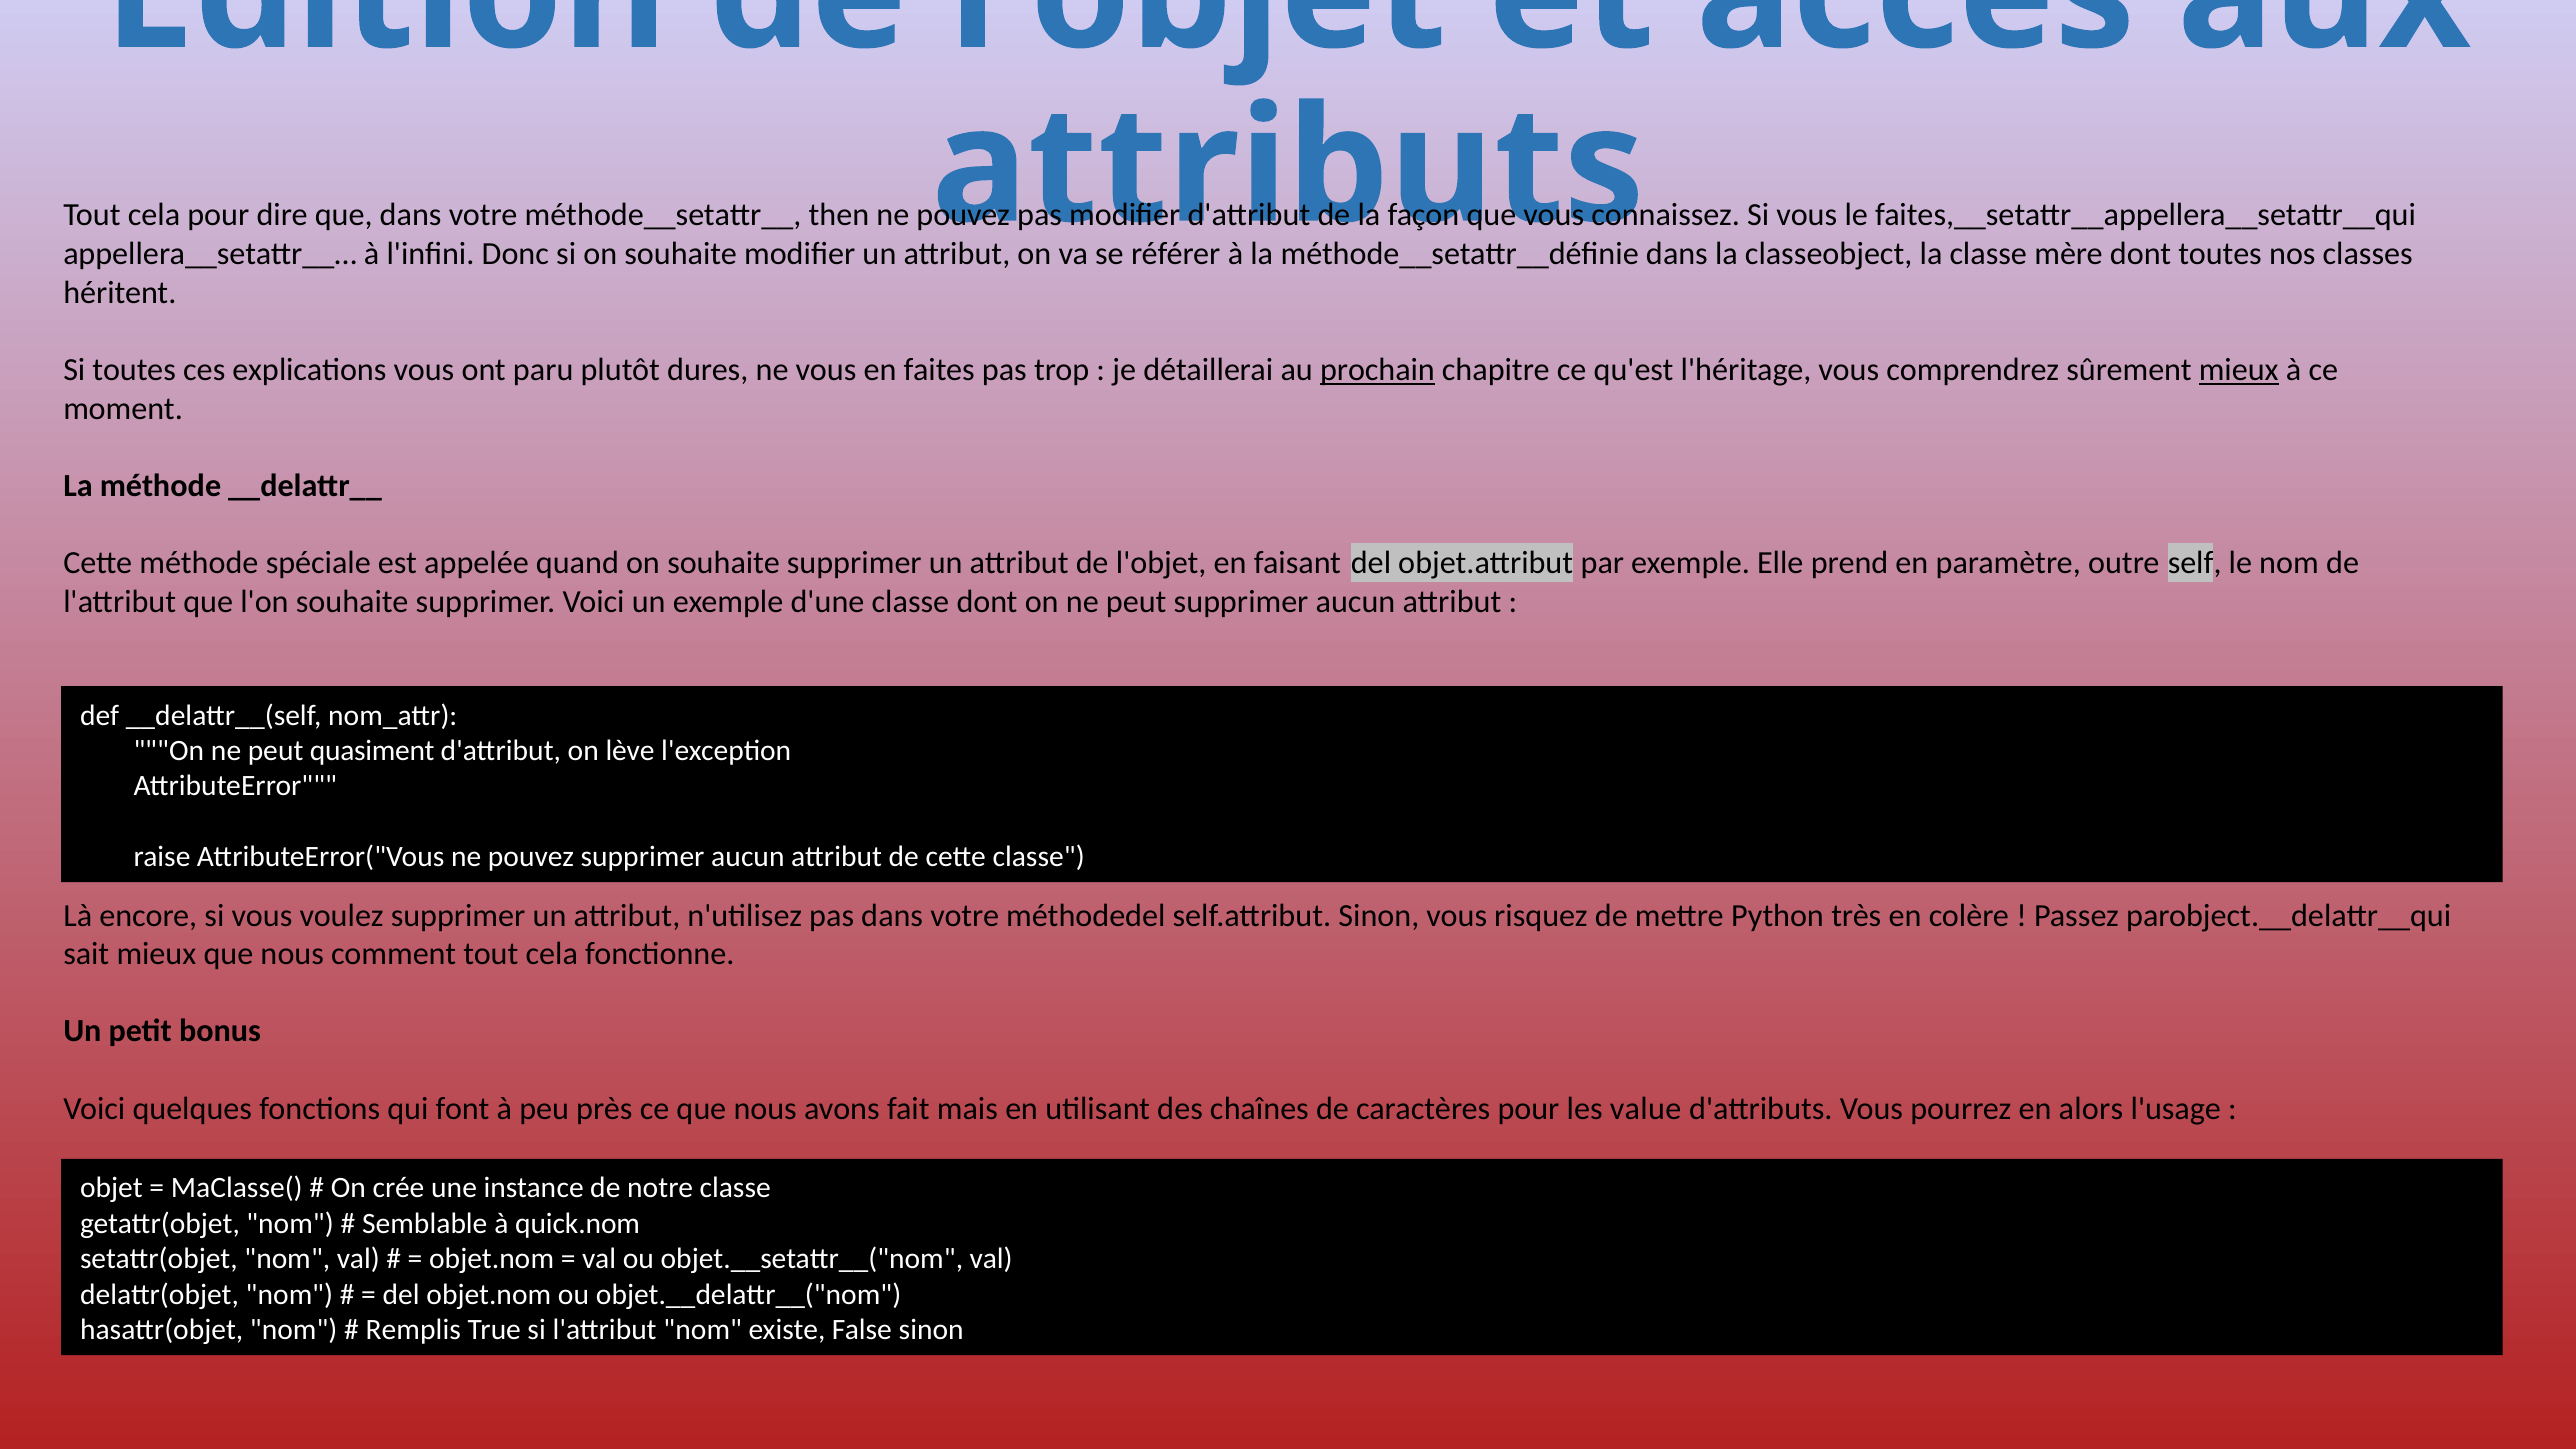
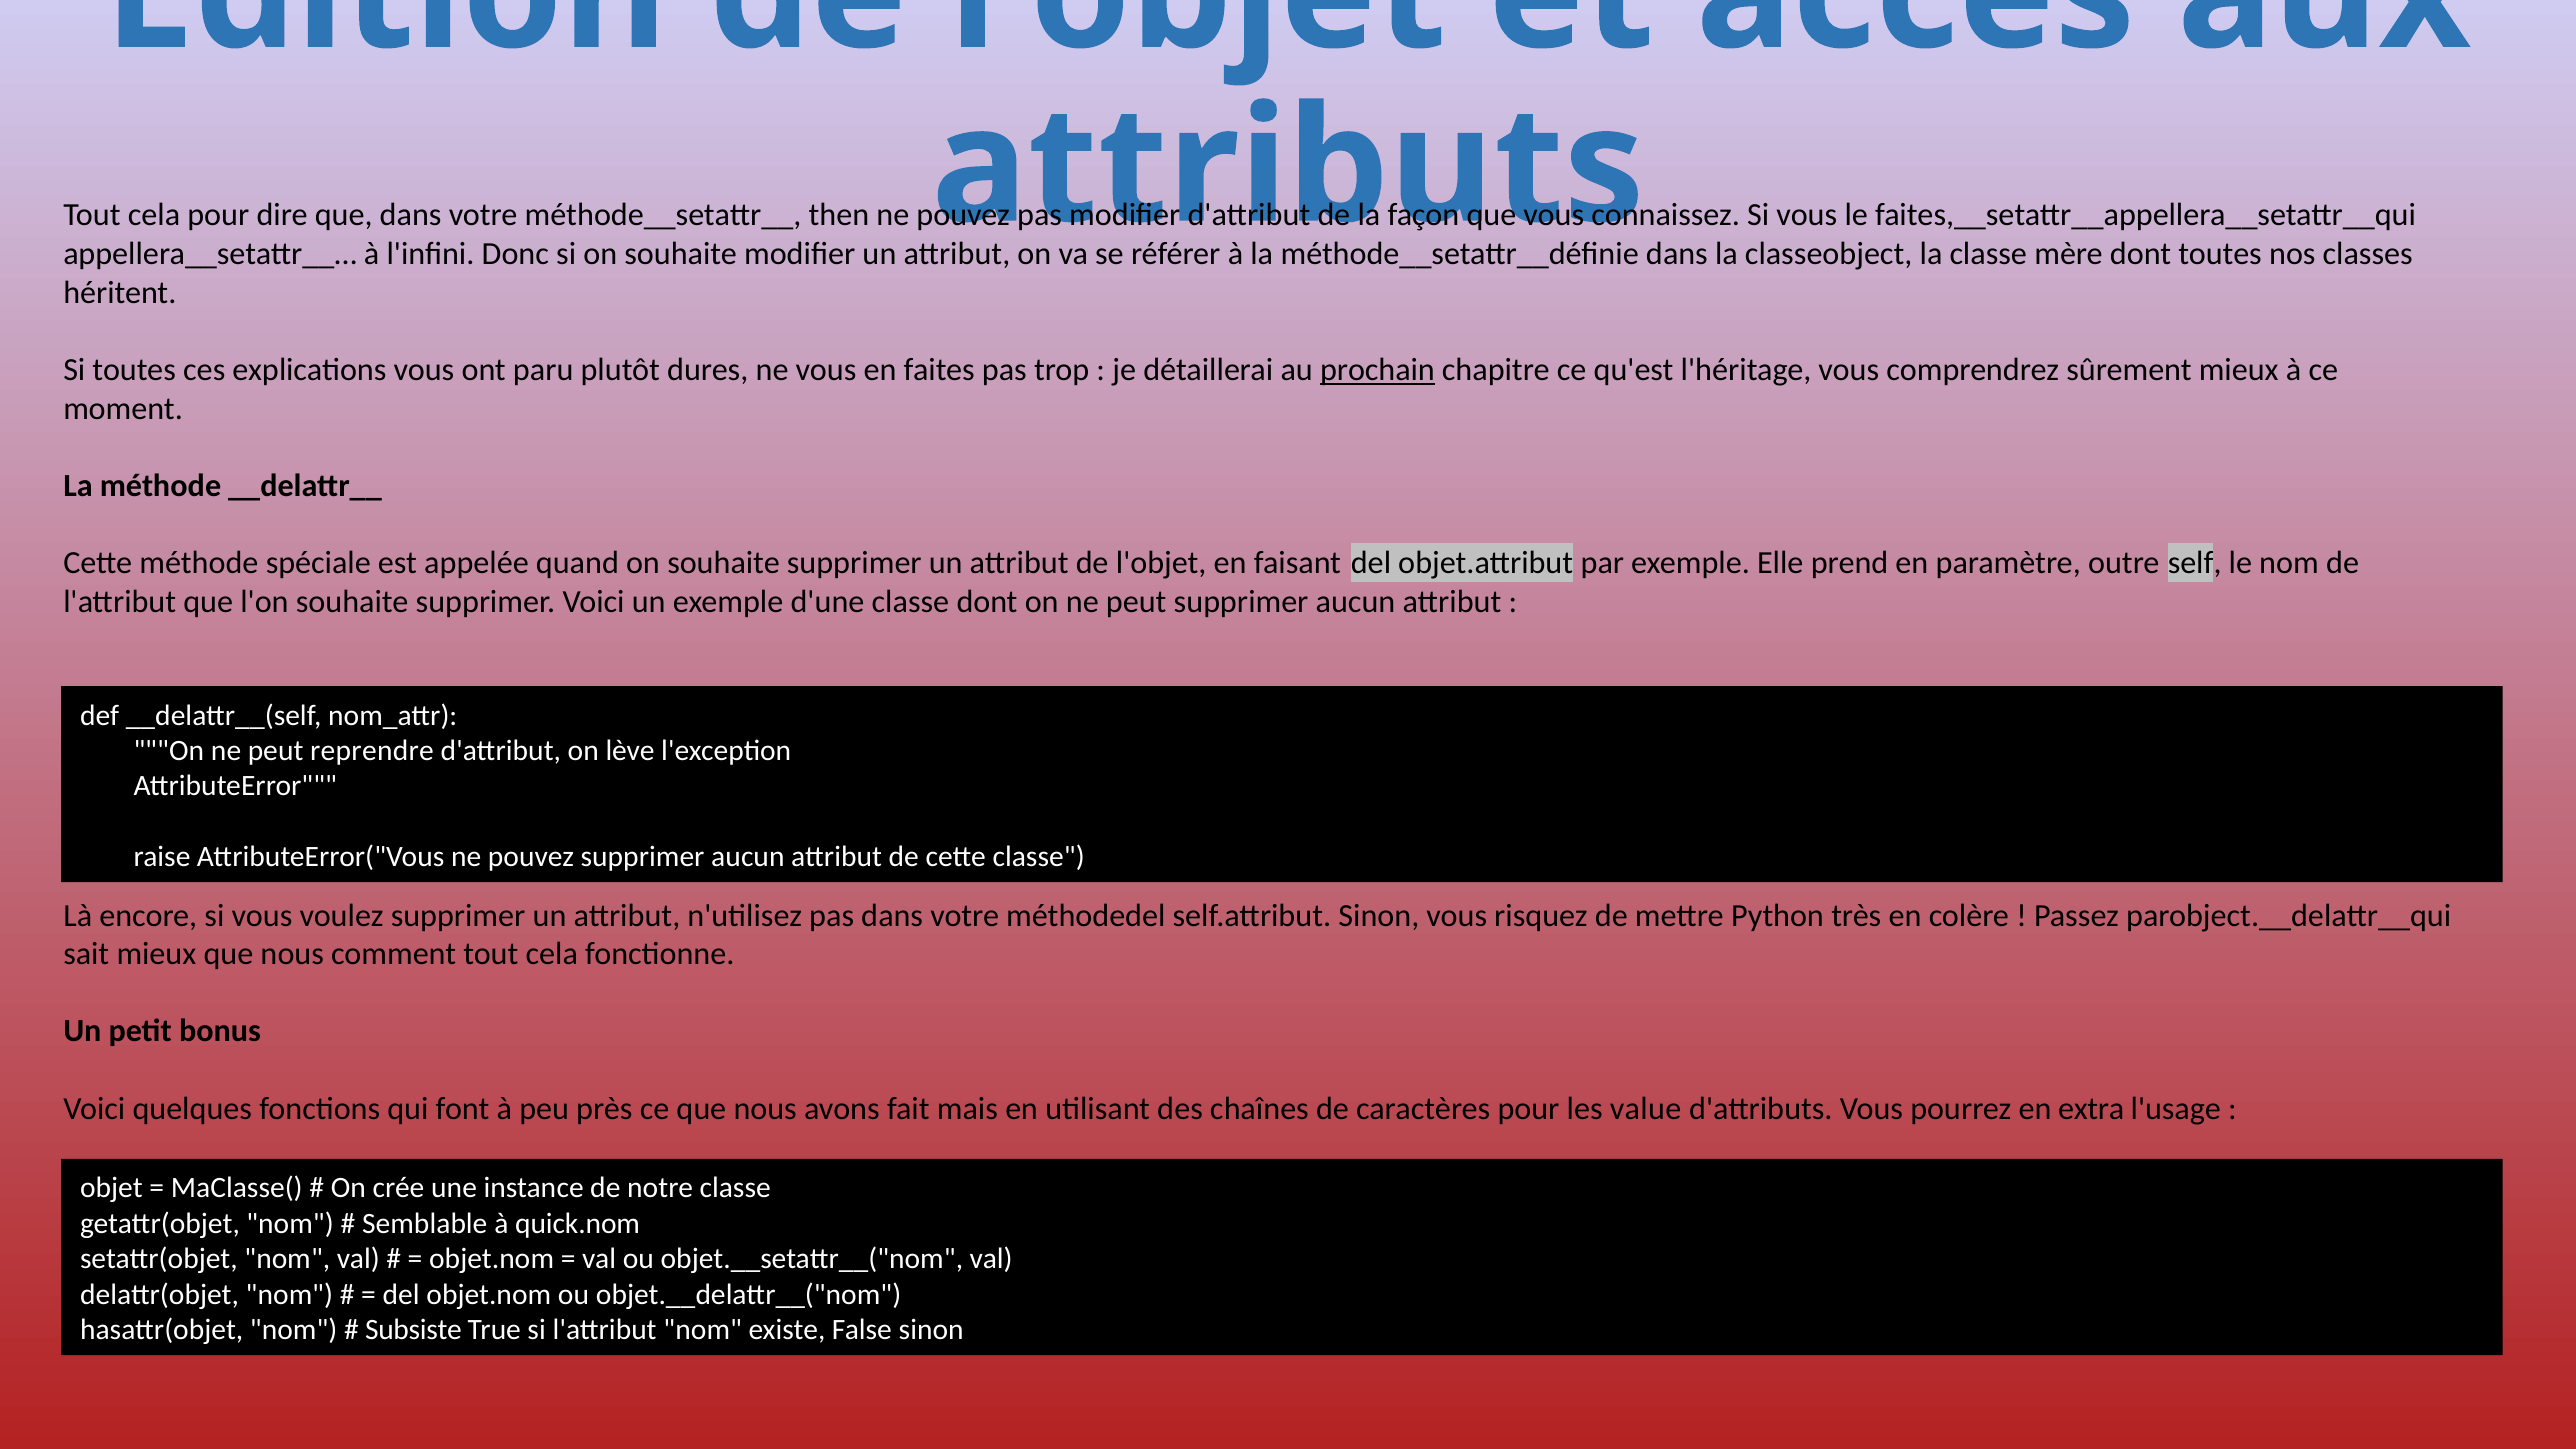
mieux underline: present -> none (2239, 370)
quasiment: quasiment -> reprendre (372, 751)
alors: alors -> extra (2091, 1109)
Remplis: Remplis -> Subsiste (413, 1330)
